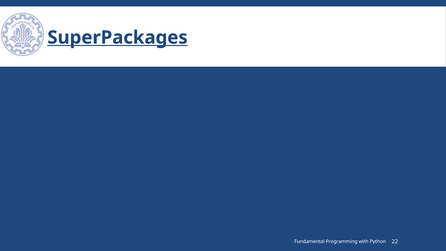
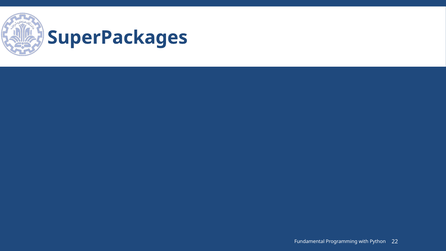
SuperPackages underline: present -> none (118, 38)
